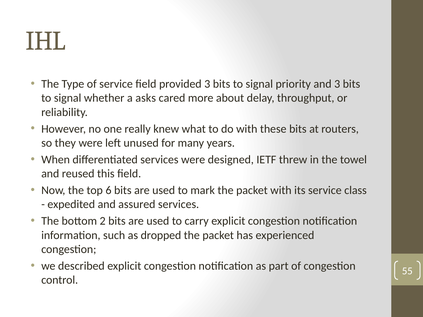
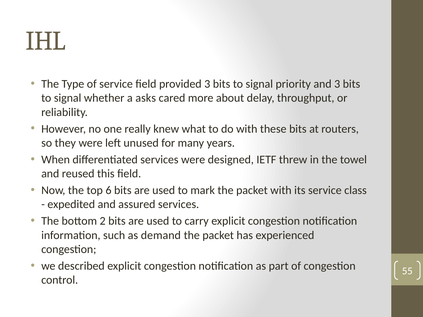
dropped: dropped -> demand (161, 235)
